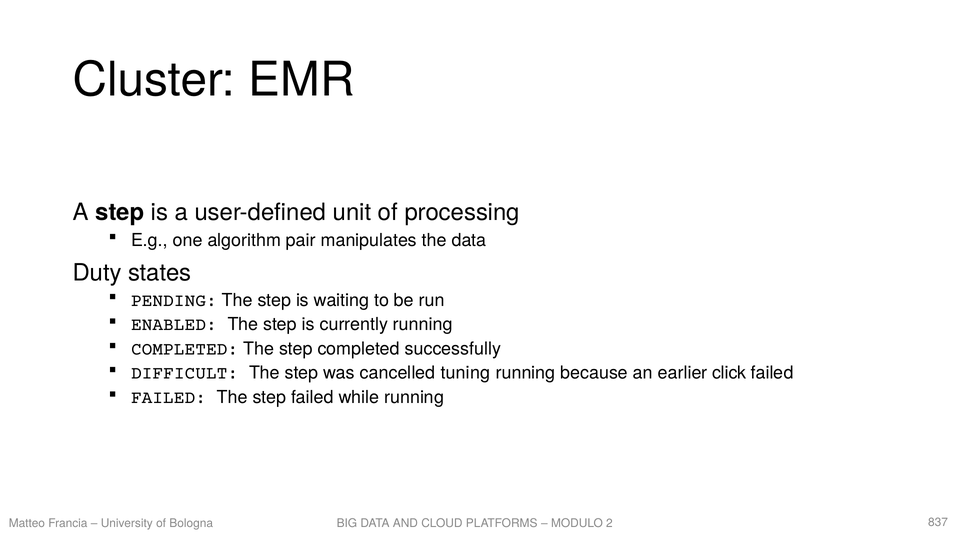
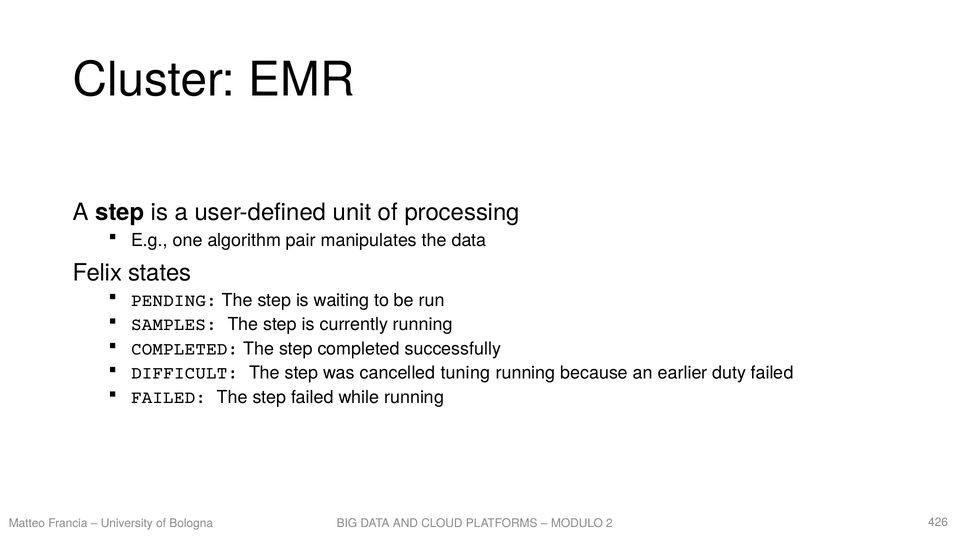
Duty: Duty -> Felix (97, 273)
ENABLED: ENABLED -> SAMPLES (174, 325)
click: click -> duty (729, 373)
837: 837 -> 426 (938, 522)
